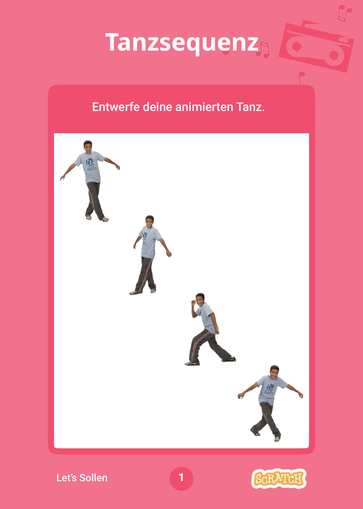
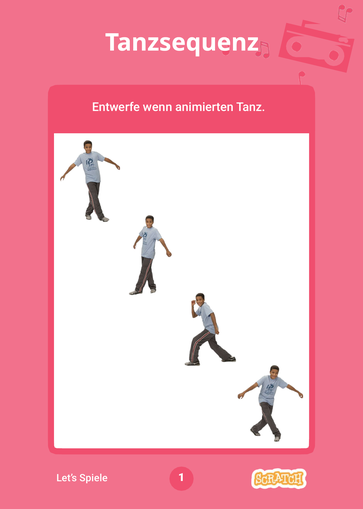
deine: deine -> wenn (158, 107)
Sollen: Sollen -> Spiele (93, 477)
